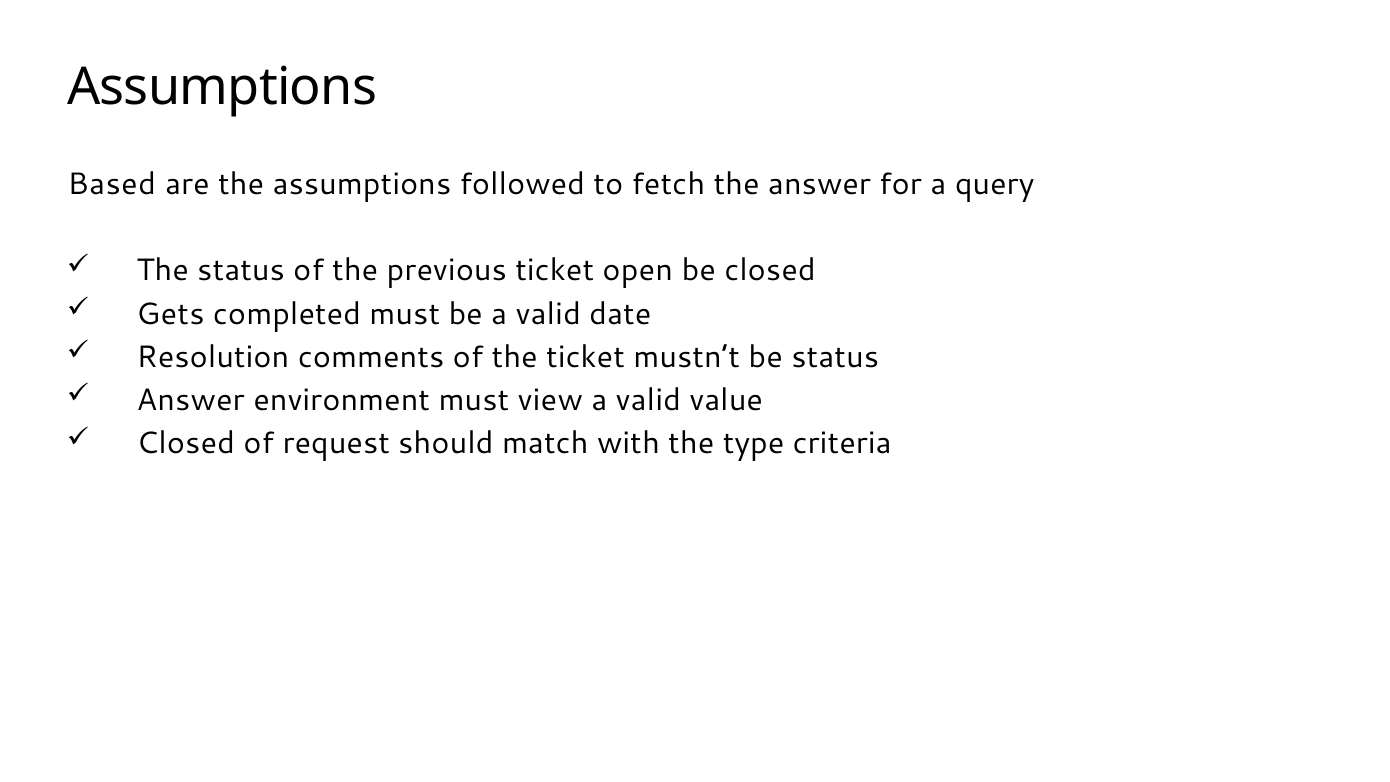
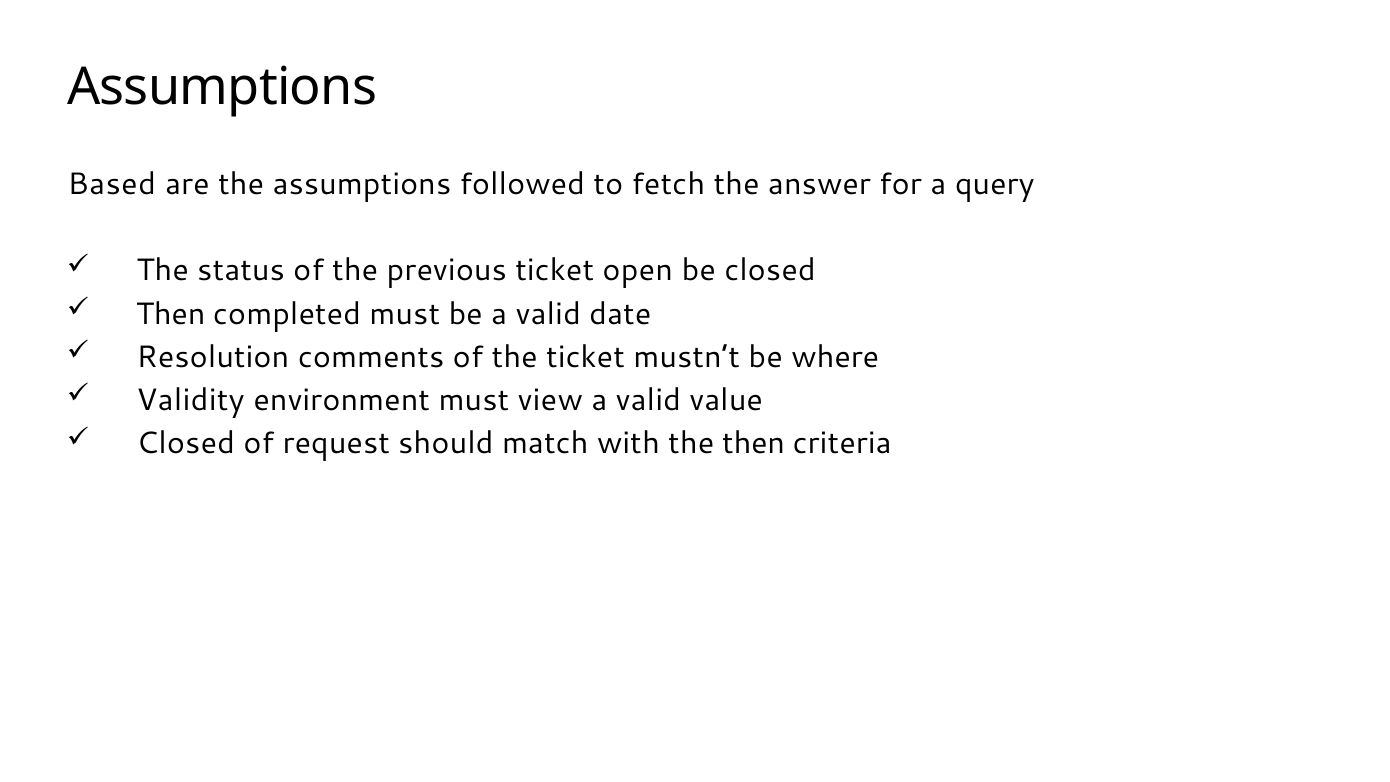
Gets: Gets -> Then (171, 314)
be status: status -> where (835, 357)
Answer: Answer -> Validity (191, 400)
the type: type -> then (754, 444)
